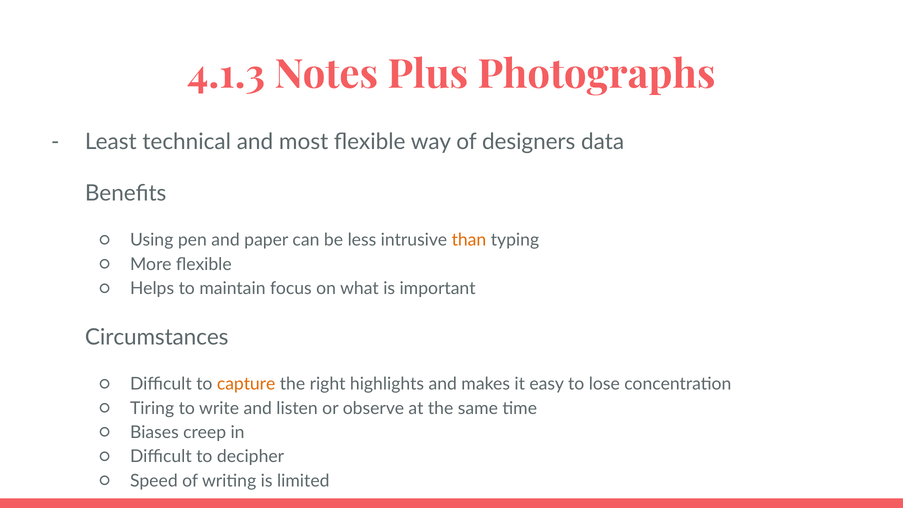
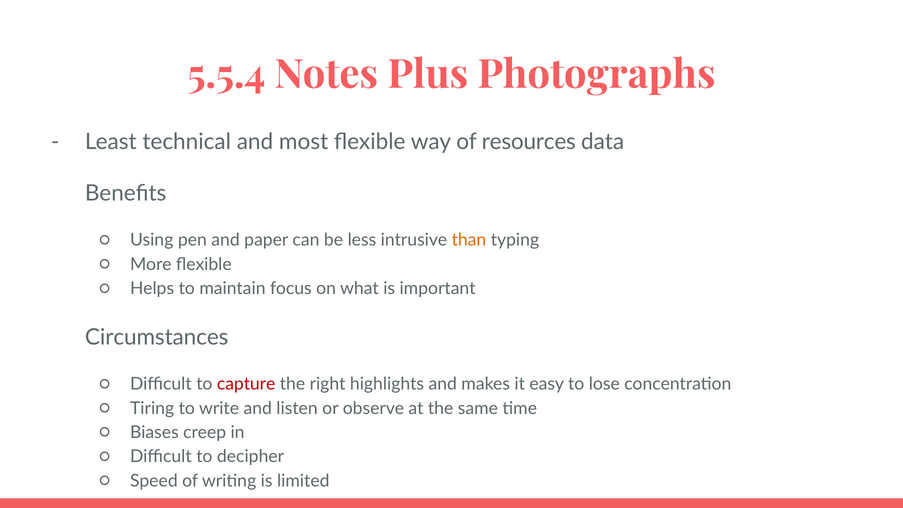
4.1.3: 4.1.3 -> 5.5.4 (226, 75)
designers: designers -> resources (529, 142)
capture colour: orange -> red (246, 384)
